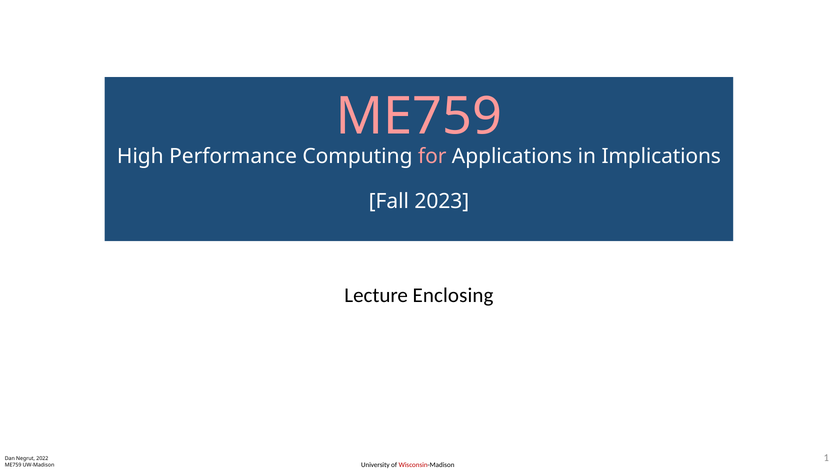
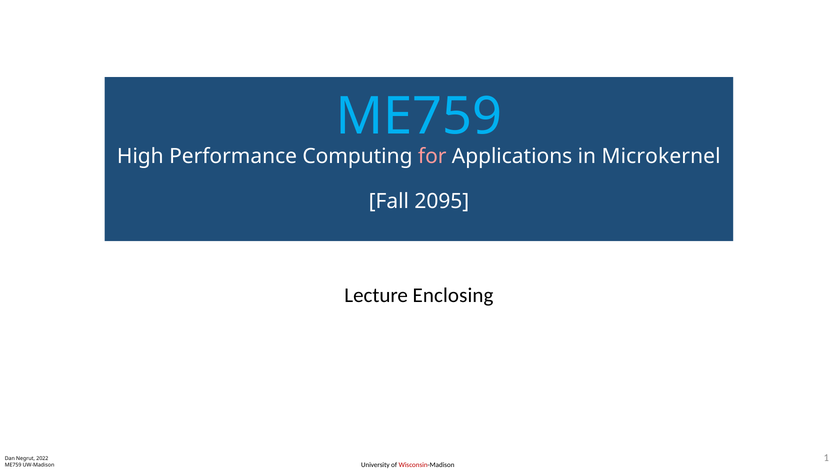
ME759 colour: pink -> light blue (419, 117)
Implications: Implications -> Microkernel (661, 156)
2023: 2023 -> 2095 (442, 202)
